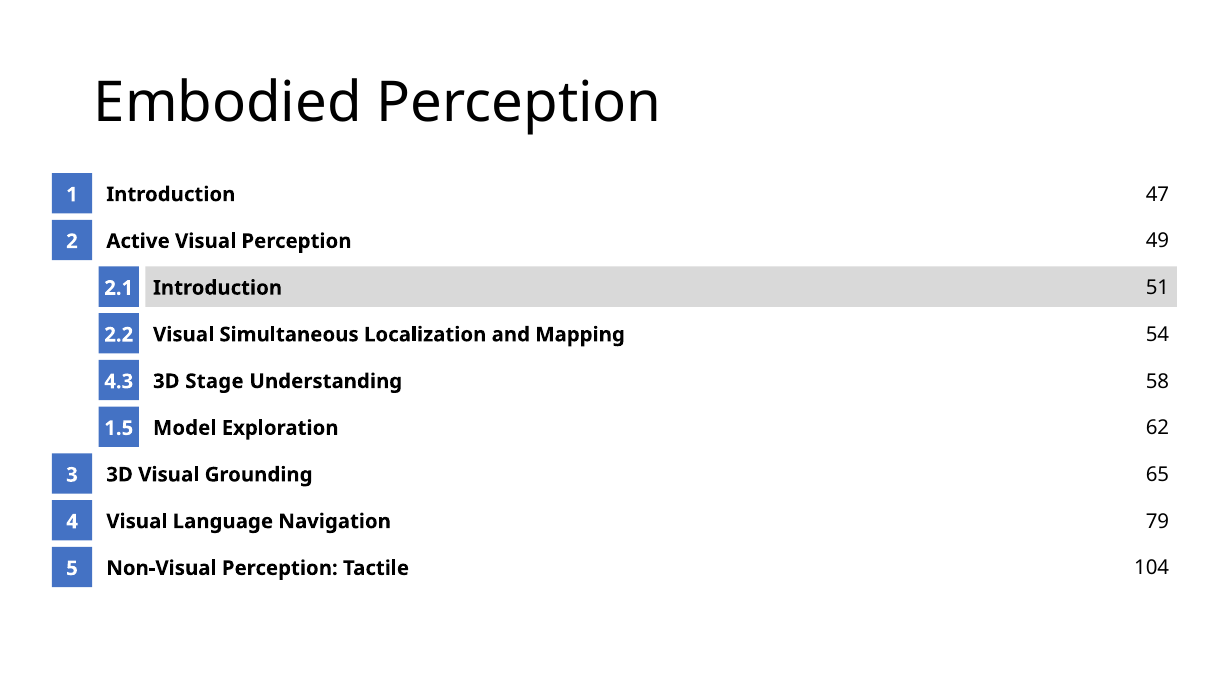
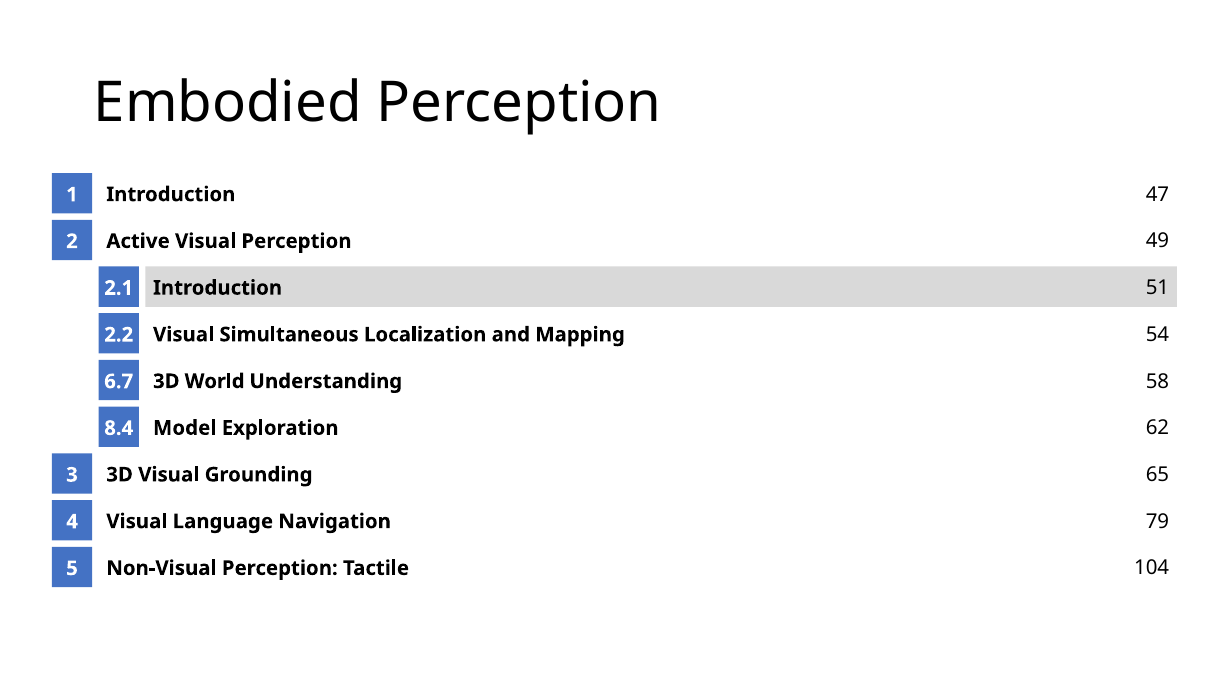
Stage: Stage -> World (215, 382)
4.3: 4.3 -> 6.7 (119, 382)
1.5: 1.5 -> 8.4 (119, 428)
